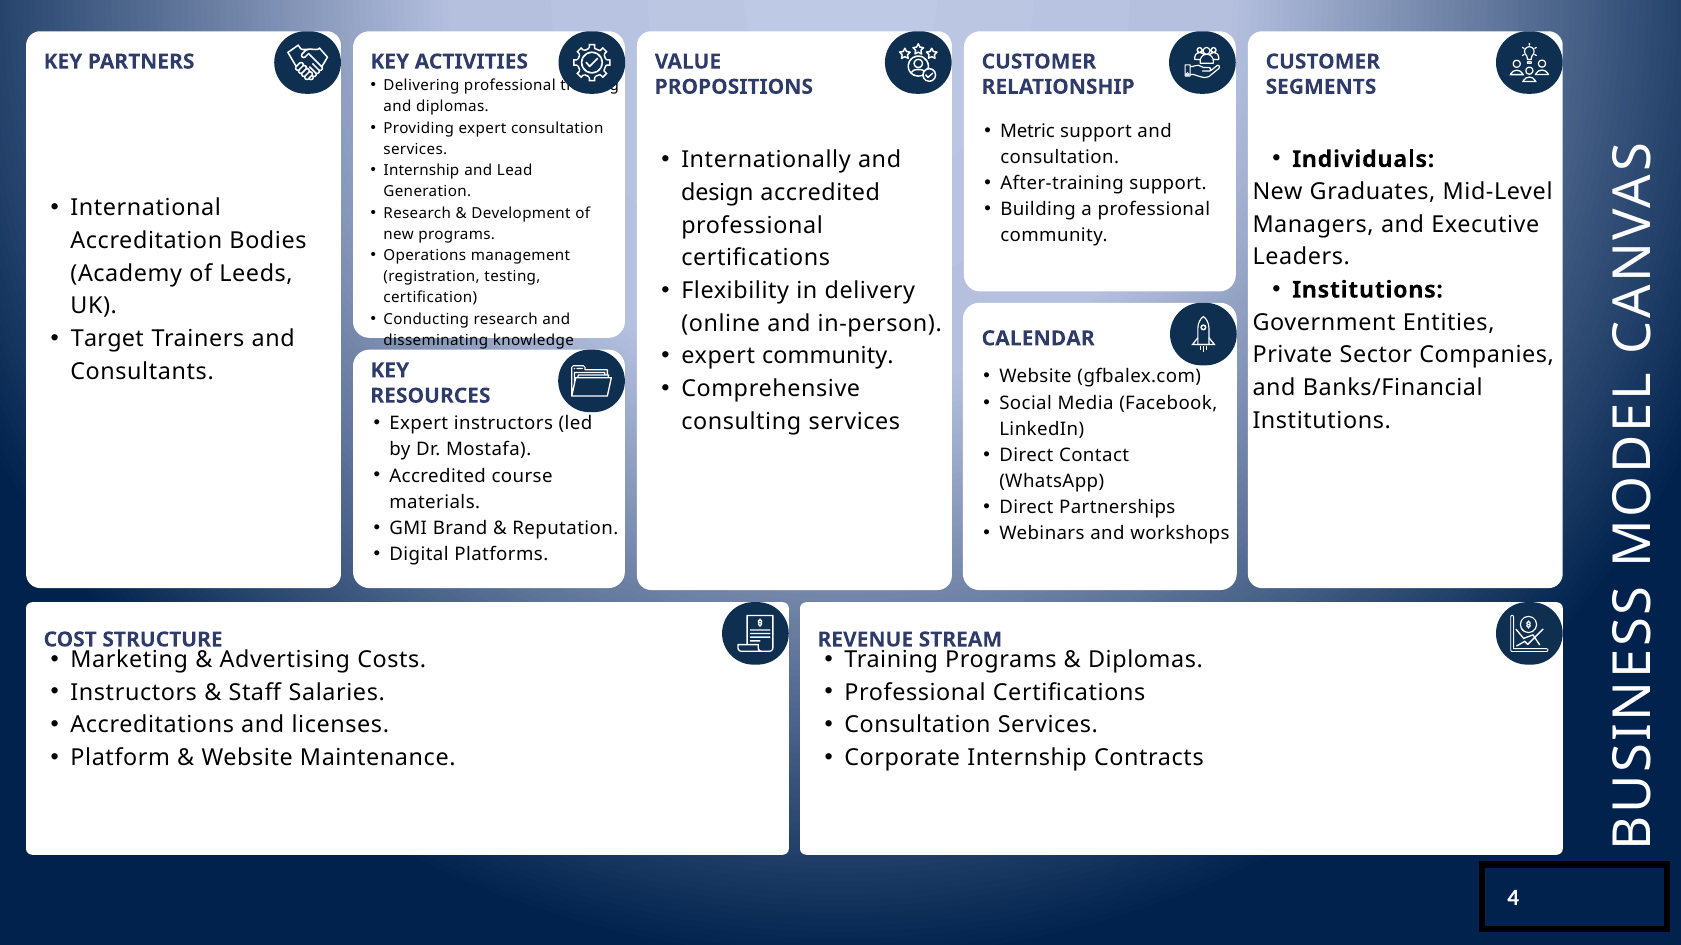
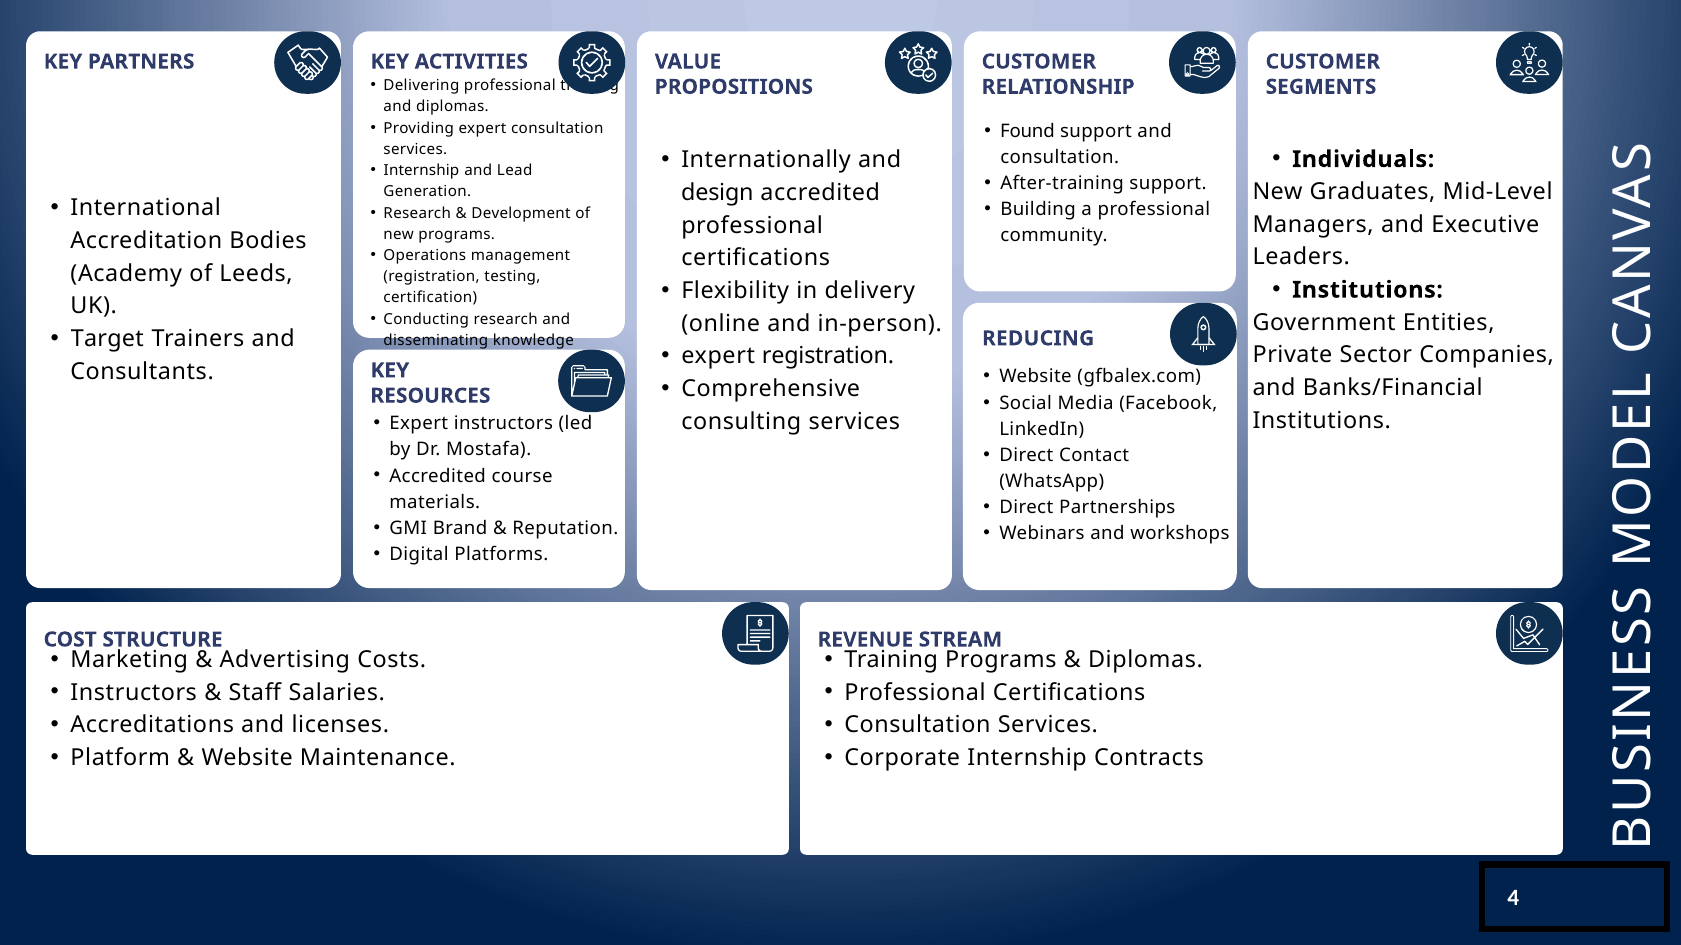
Metric: Metric -> Found (1027, 131)
CALENDAR: CALENDAR -> REDUCING (1038, 339)
expert community: community -> registration (828, 356)
